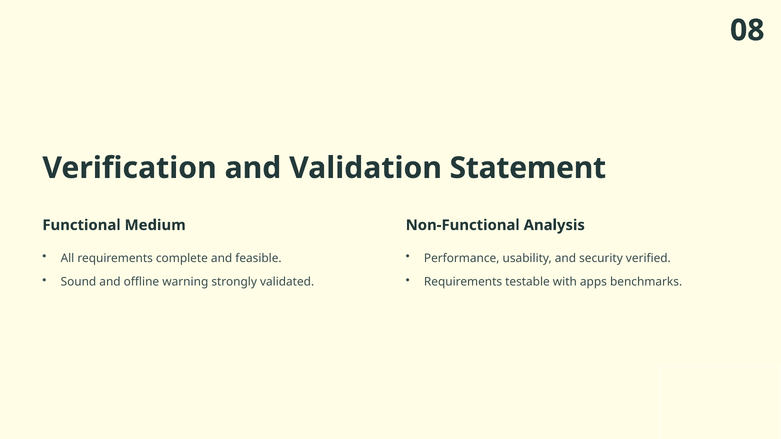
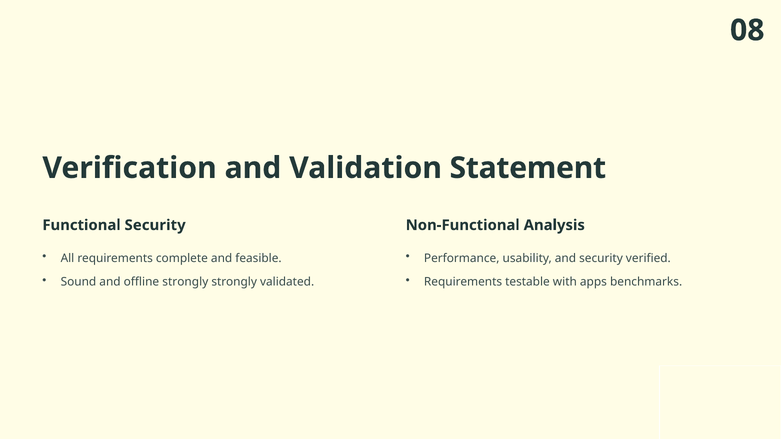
Functional Medium: Medium -> Security (155, 225)
offline warning: warning -> strongly (185, 282)
